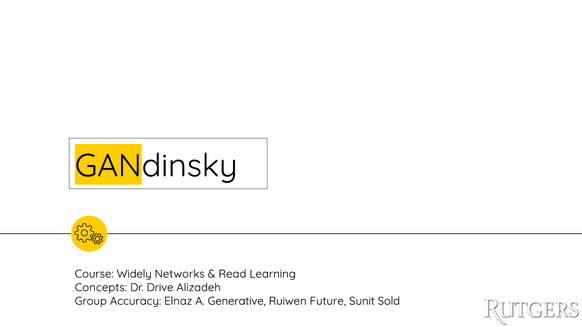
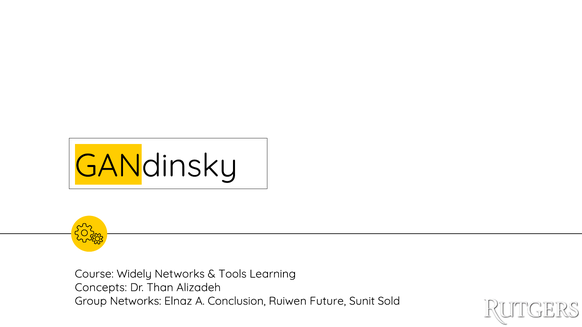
Read: Read -> Tools (233, 274)
Drive: Drive -> Than (160, 288)
Group Accuracy: Accuracy -> Networks (136, 301)
Generative: Generative -> Conclusion (237, 301)
